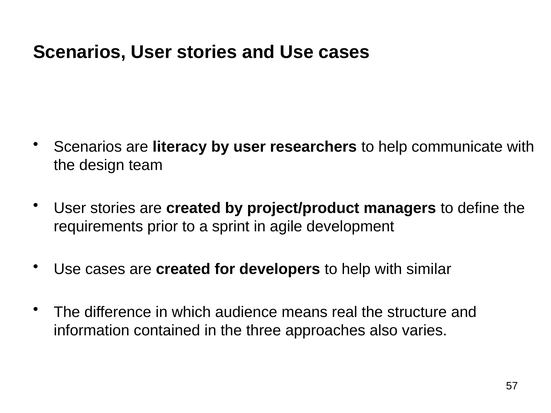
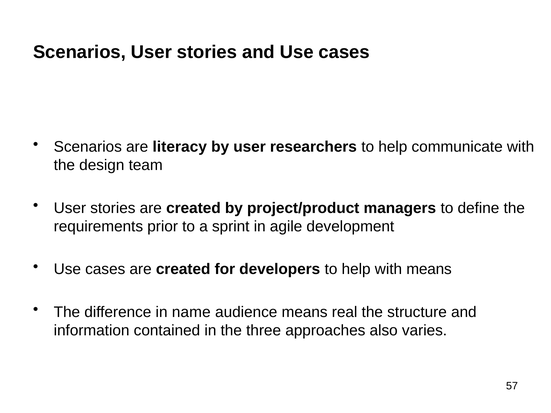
with similar: similar -> means (429, 269)
which: which -> name (191, 312)
